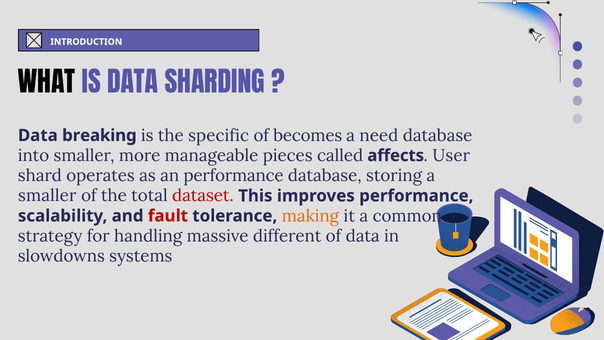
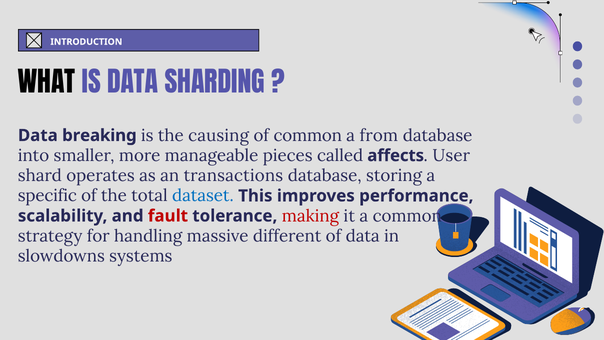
specific: specific -> causing (219, 135)
of becomes: becomes -> common (308, 135)
need: need -> from (379, 135)
an performance: performance -> transactions (233, 176)
smaller: smaller -> specific (47, 196)
dataset colour: red -> blue (203, 196)
making colour: orange -> red (310, 216)
